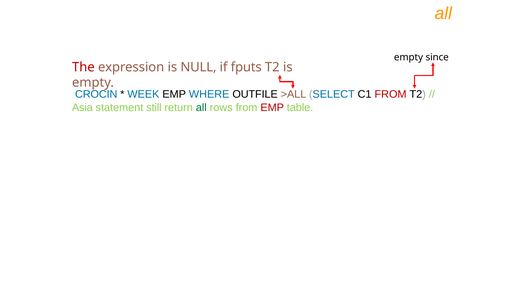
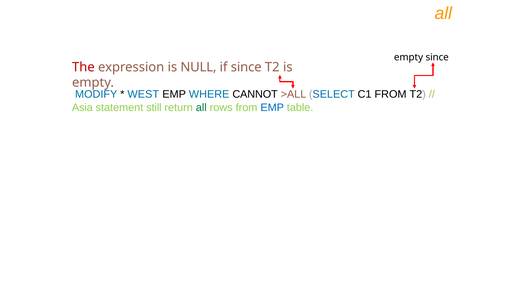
if fputs: fputs -> since (246, 67)
CROCIN: CROCIN -> MODIFY (96, 94)
WEEK: WEEK -> WEST (143, 94)
OUTFILE: OUTFILE -> CANNOT (255, 94)
FROM colour: red -> black (391, 94)
EMP colour: red -> blue (272, 107)
